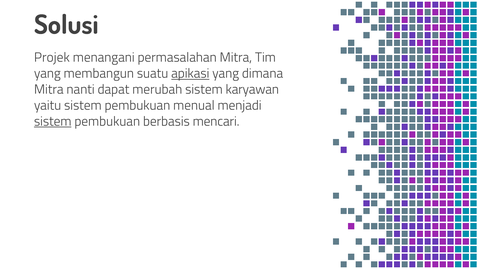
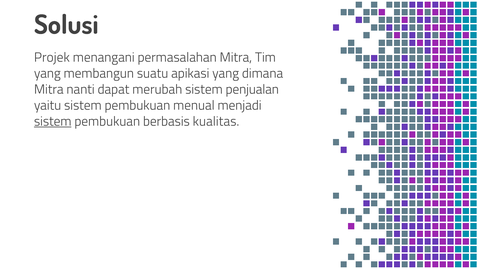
apikasi underline: present -> none (190, 74)
karyawan: karyawan -> penjualan (252, 89)
mencari: mencari -> kualitas (216, 121)
